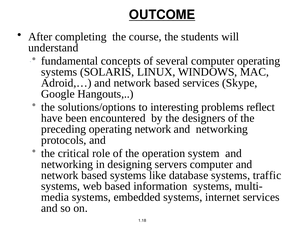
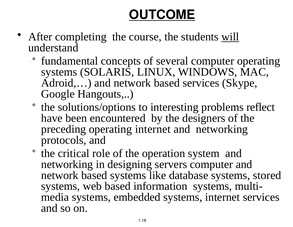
will underline: none -> present (230, 37)
operating network: network -> internet (153, 129)
traffic: traffic -> stored (267, 175)
